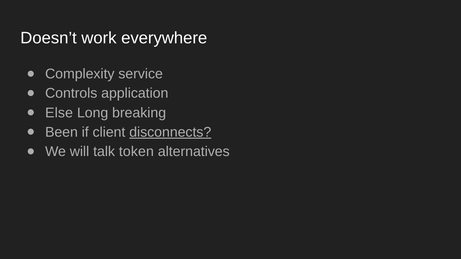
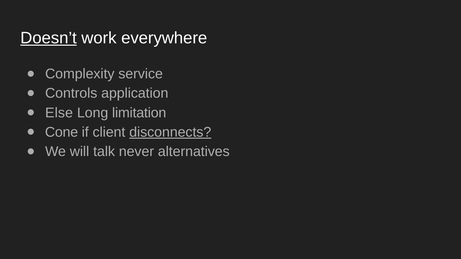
Doesn’t underline: none -> present (49, 38)
breaking: breaking -> limitation (139, 113)
Been: Been -> Cone (62, 132)
token: token -> never (136, 152)
